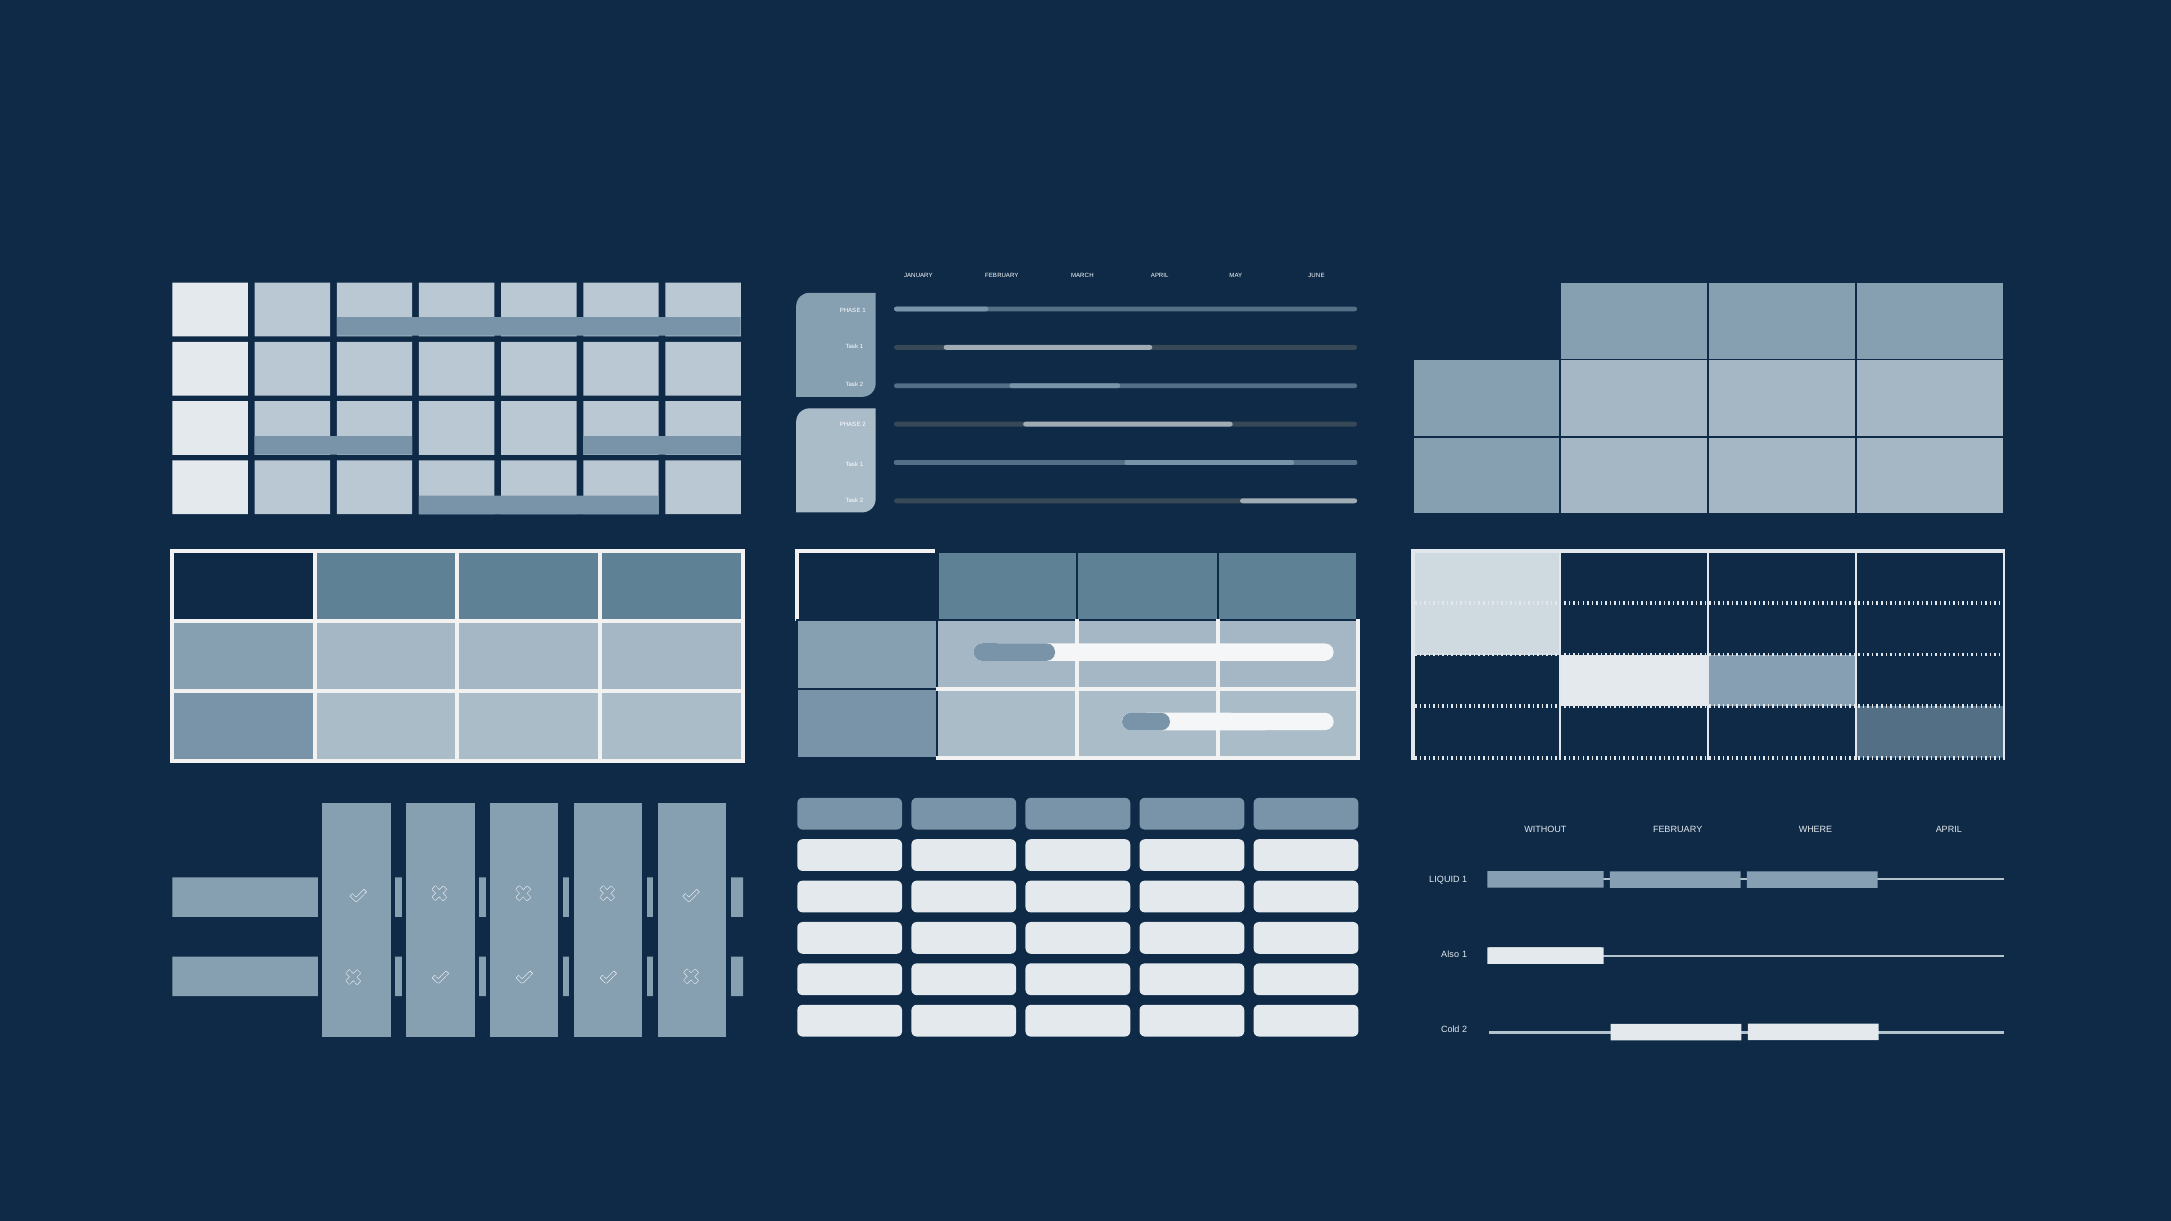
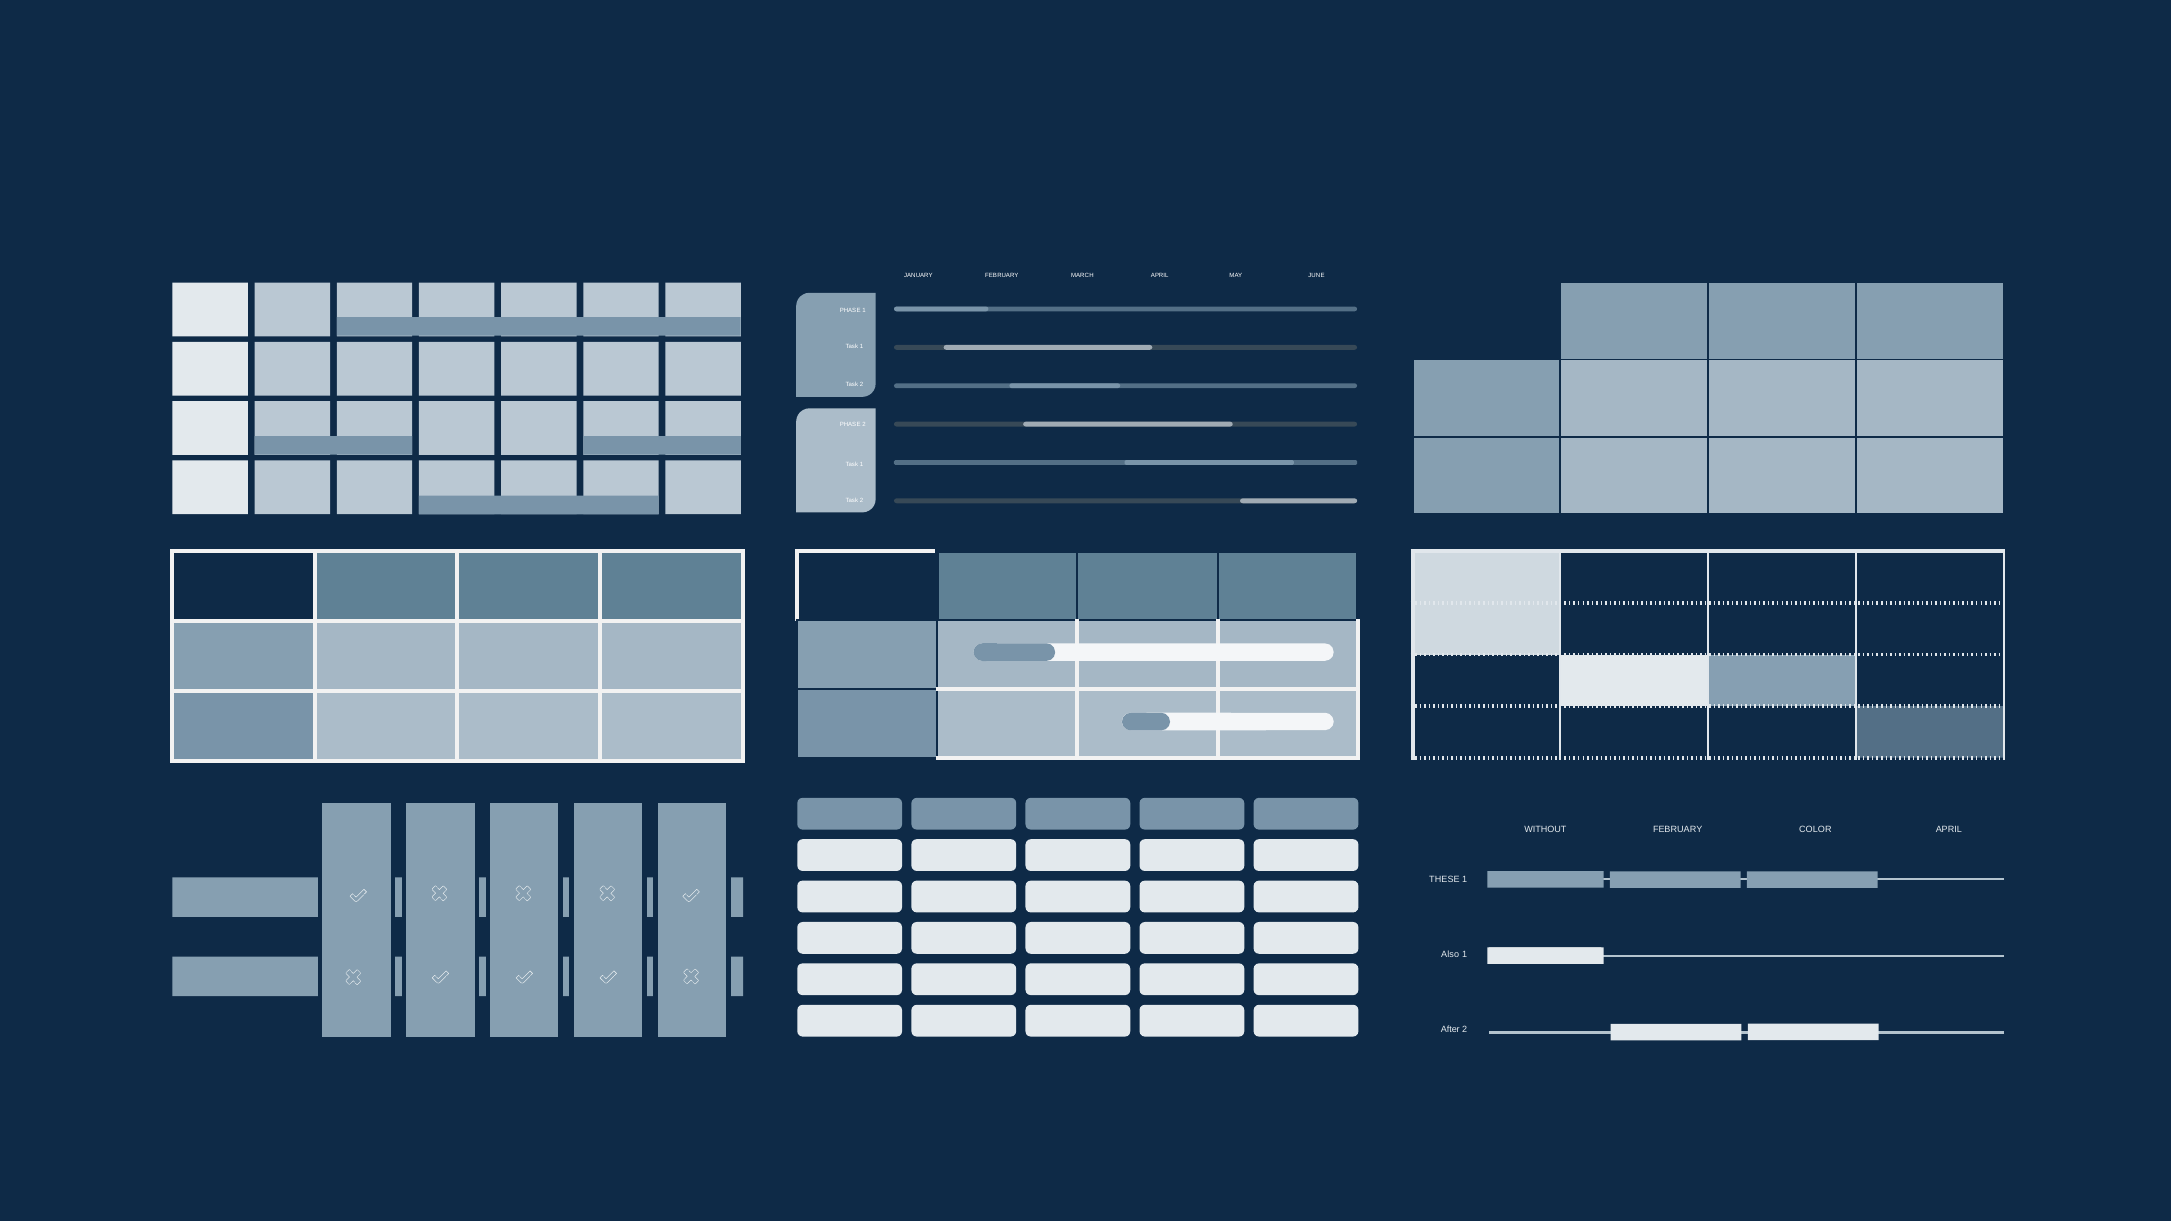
WHERE: WHERE -> COLOR (1815, 830)
LIQUID: LIQUID -> THESE (1444, 880)
Cold: Cold -> After (1450, 1030)
